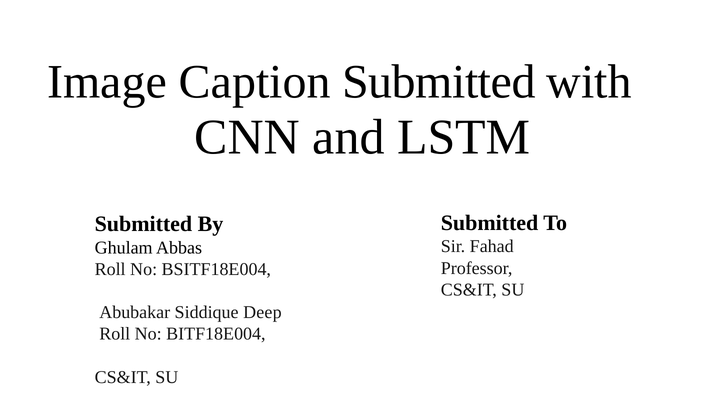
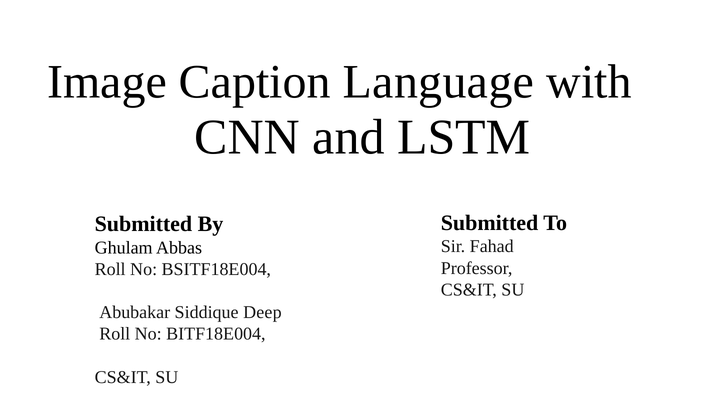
Caption Submitted: Submitted -> Language (438, 82)
